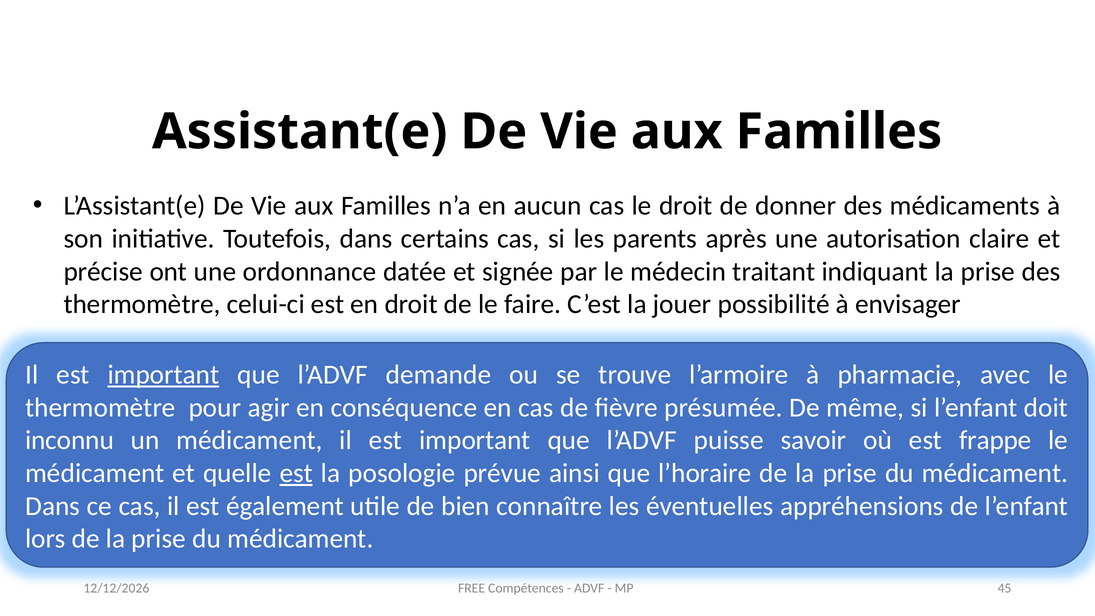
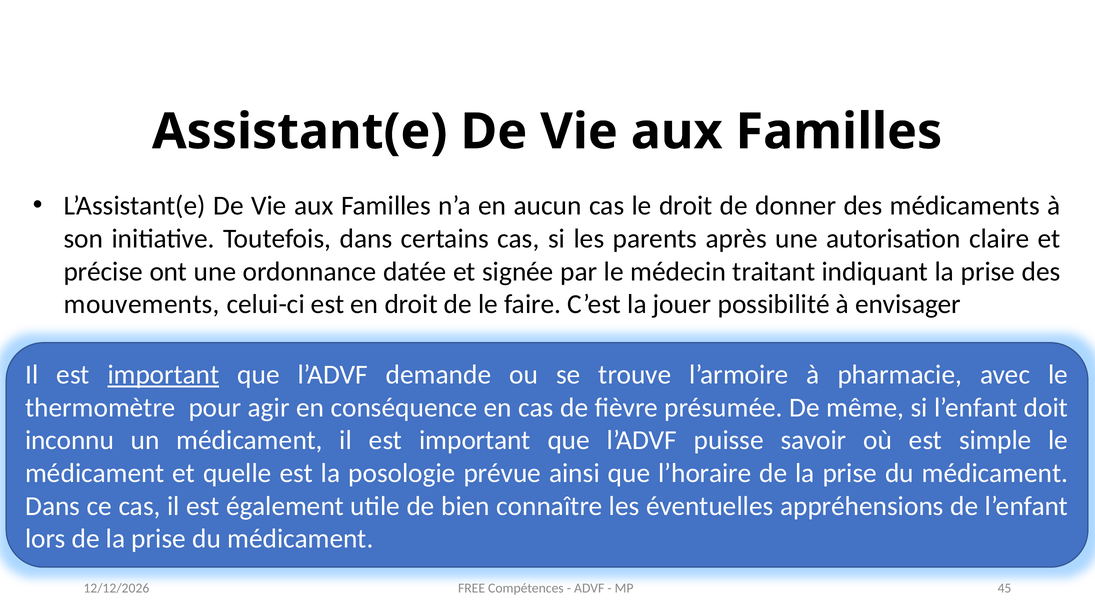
thermomètre: thermomètre -> mouvements (142, 304)
frappe: frappe -> simple (995, 440)
est underline: present -> none (296, 473)
